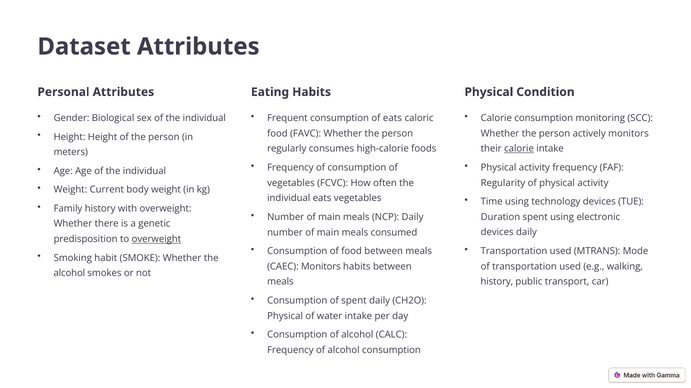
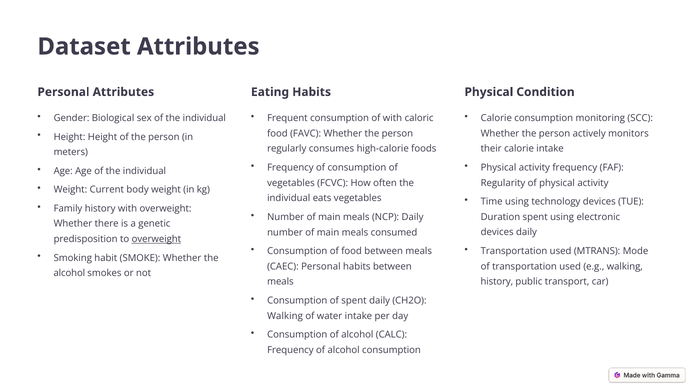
of eats: eats -> with (392, 118)
calorie underline: present -> none (519, 149)
CAEC Monitors: Monitors -> Personal (321, 267)
Physical: Physical -> Walking (285, 316)
